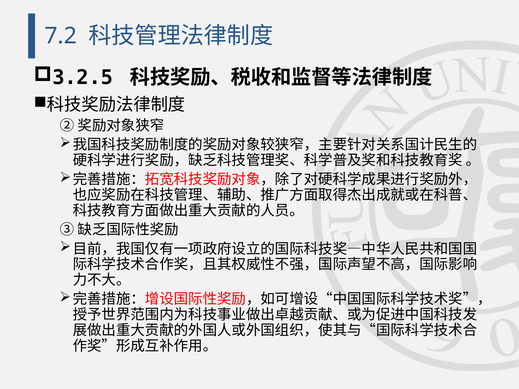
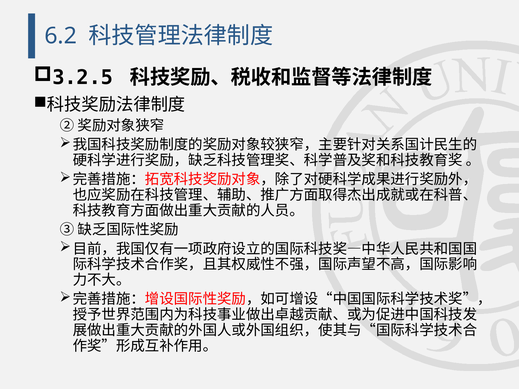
7.2: 7.2 -> 6.2 (61, 36)
